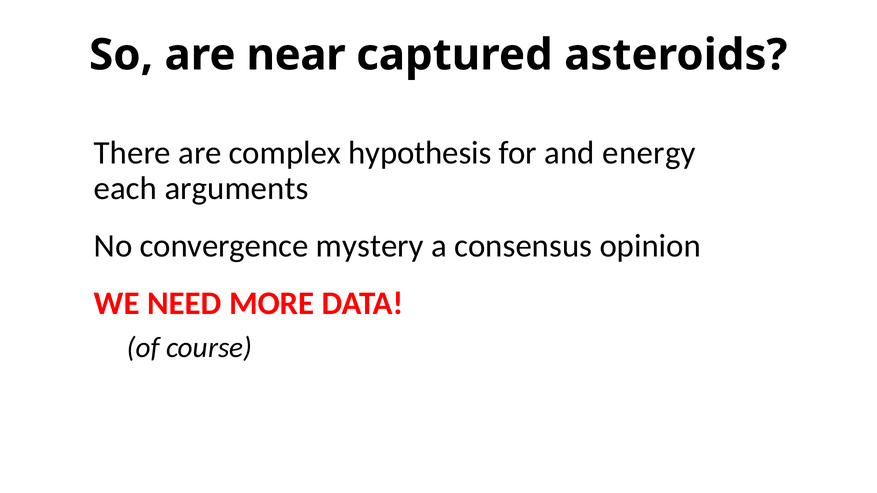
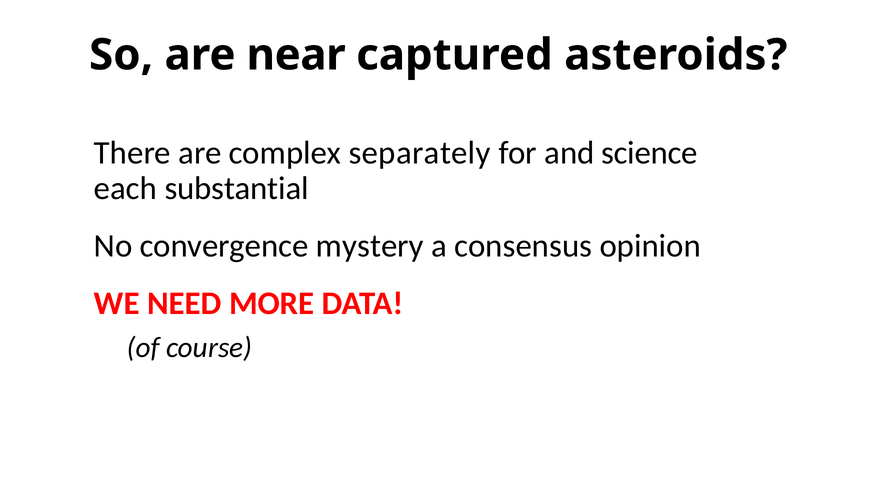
hypothesis: hypothesis -> separately (420, 153)
energy: energy -> science (649, 153)
arguments: arguments -> substantial (237, 189)
